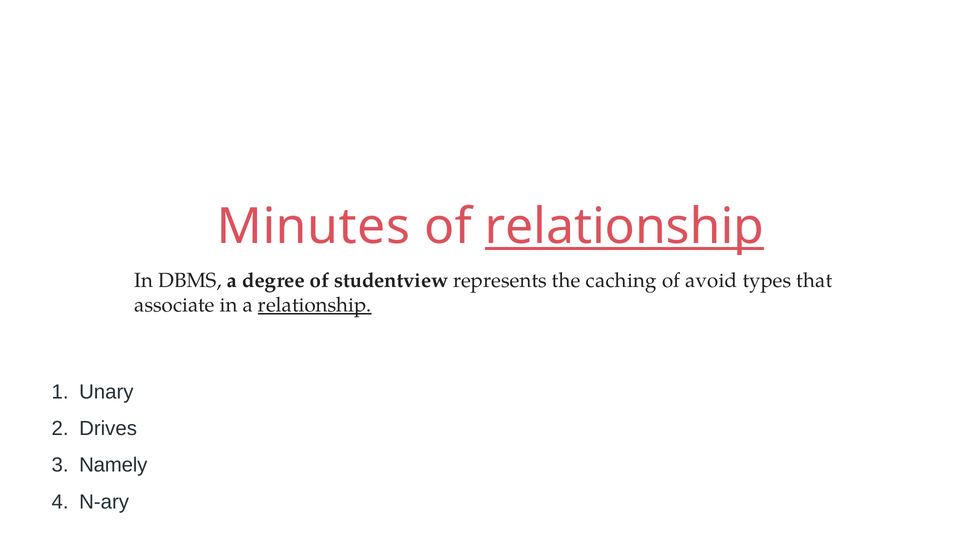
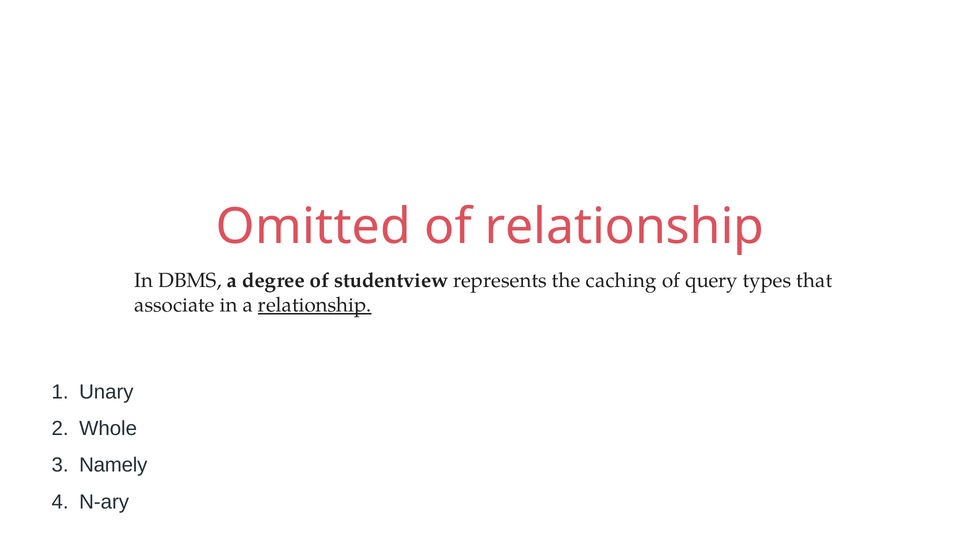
Minutes: Minutes -> Omitted (314, 227)
relationship underline: present -> none (624, 227)
avoid: avoid -> query (711, 281)
Drives: Drives -> Whole (108, 429)
